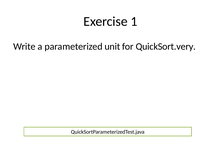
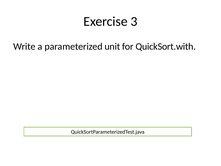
1: 1 -> 3 (134, 21)
QuickSort.very: QuickSort.very -> QuickSort.with (166, 46)
